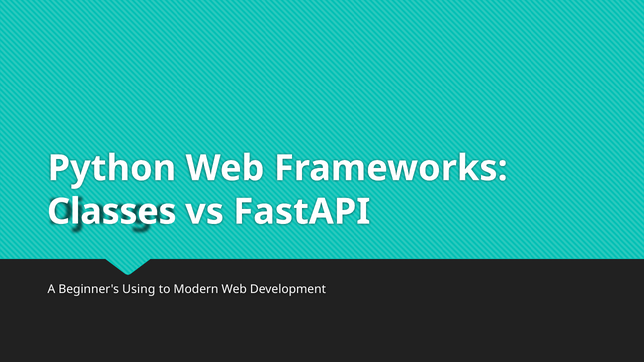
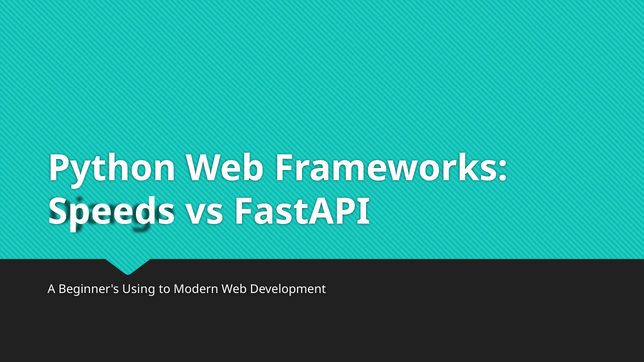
Classes: Classes -> Speeds (112, 212)
